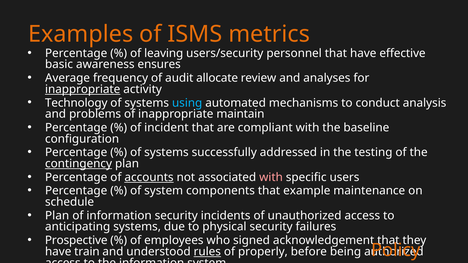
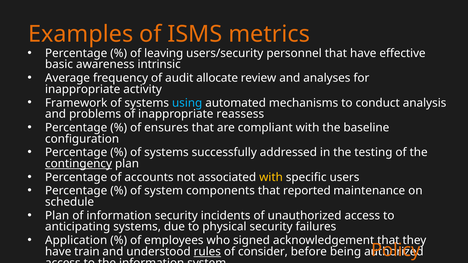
ensures: ensures -> intrinsic (159, 65)
inappropriate underline: present -> none (83, 89)
Technology: Technology -> Framework (76, 103)
maintain: maintain -> reassess (240, 114)
incident: incident -> ensures (166, 128)
accounts underline: present -> none (149, 177)
with colour: pink -> yellow (271, 177)
example: example -> reported (307, 191)
Prospective: Prospective -> Application (76, 241)
properly: properly -> consider (263, 252)
